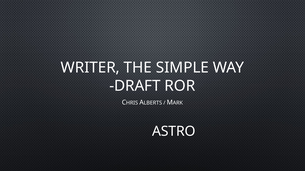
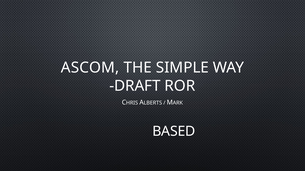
WRITER: WRITER -> ASCOM (90, 68)
ASTRO: ASTRO -> BASED (174, 132)
